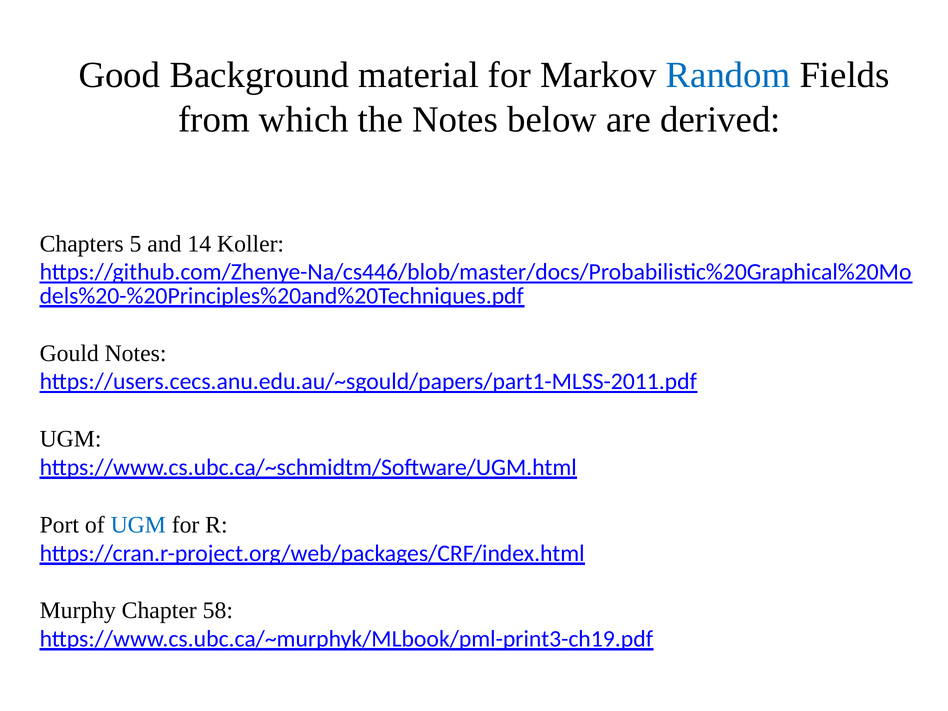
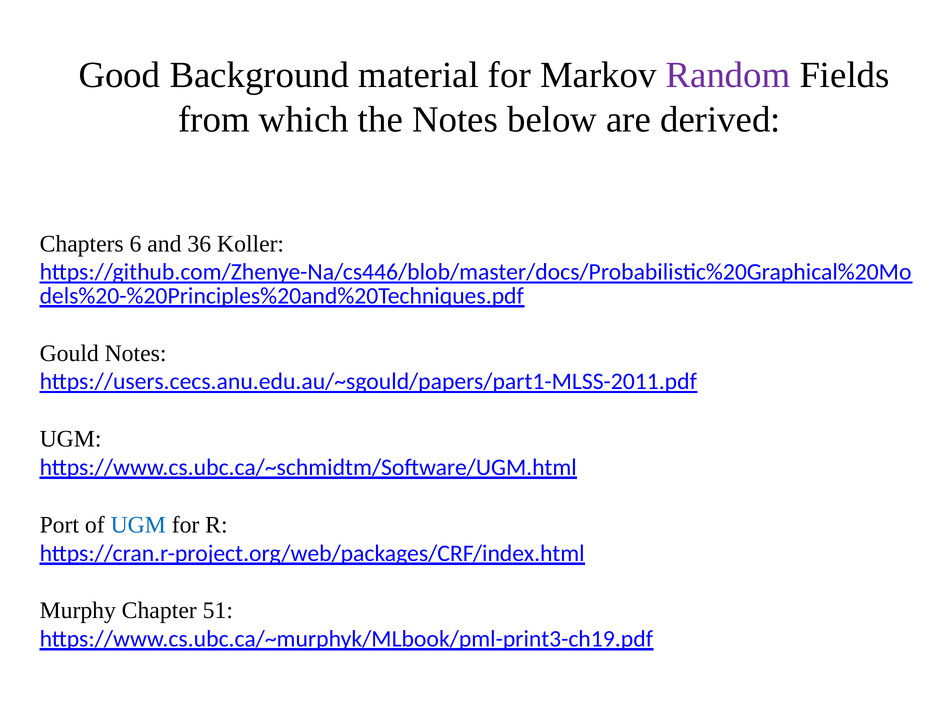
Random colour: blue -> purple (728, 75)
5: 5 -> 6 (135, 244)
14: 14 -> 36 (199, 244)
58: 58 -> 51 (218, 611)
